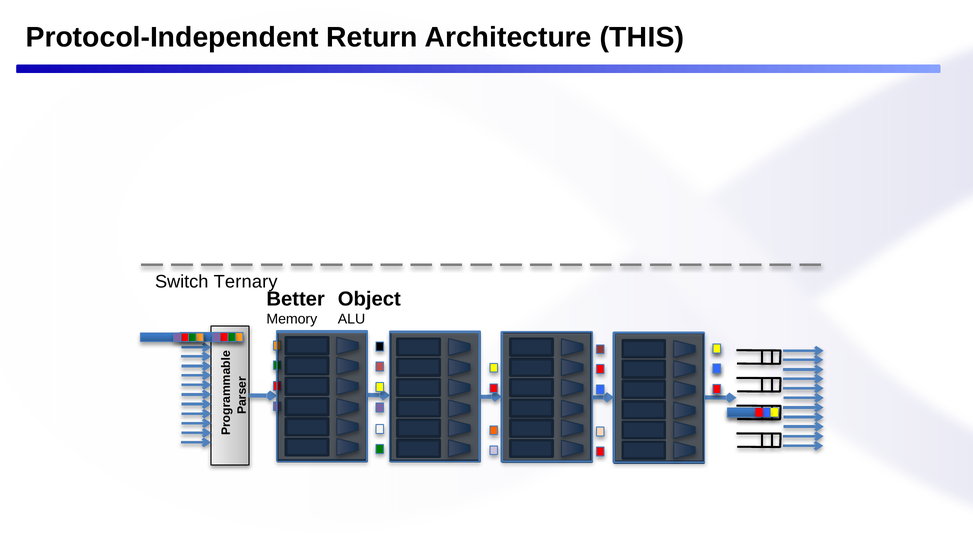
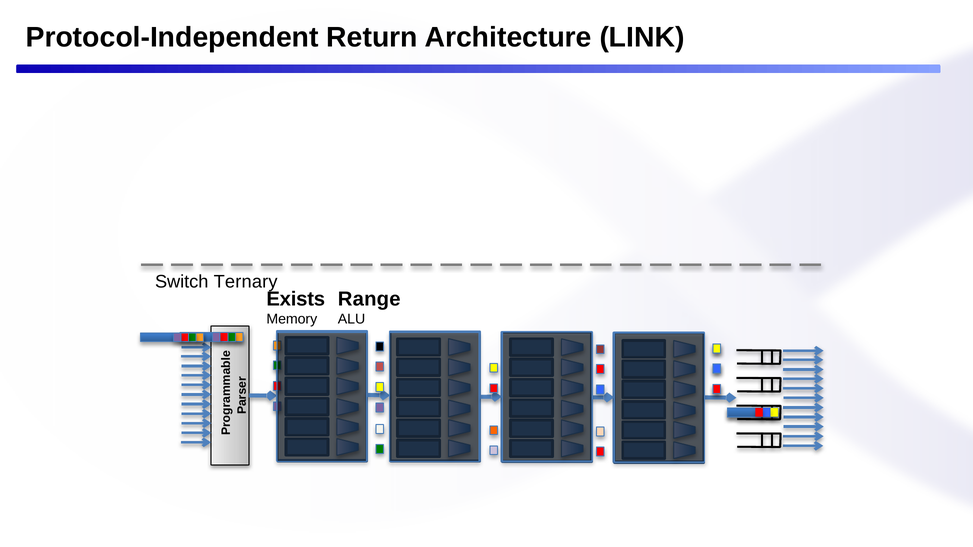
THIS: THIS -> LINK (642, 37)
Better: Better -> Exists (296, 299)
Object: Object -> Range (369, 299)
